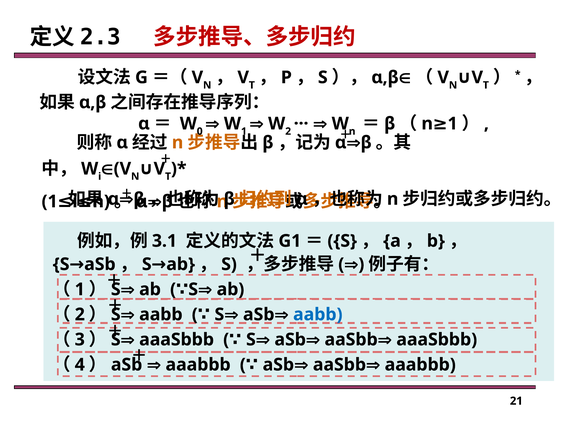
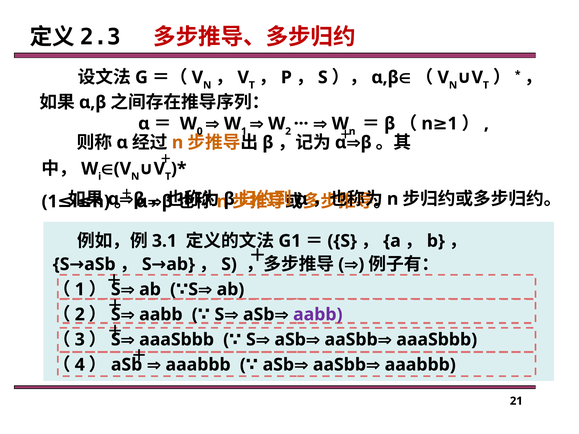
aabb colour: blue -> purple (318, 315)
